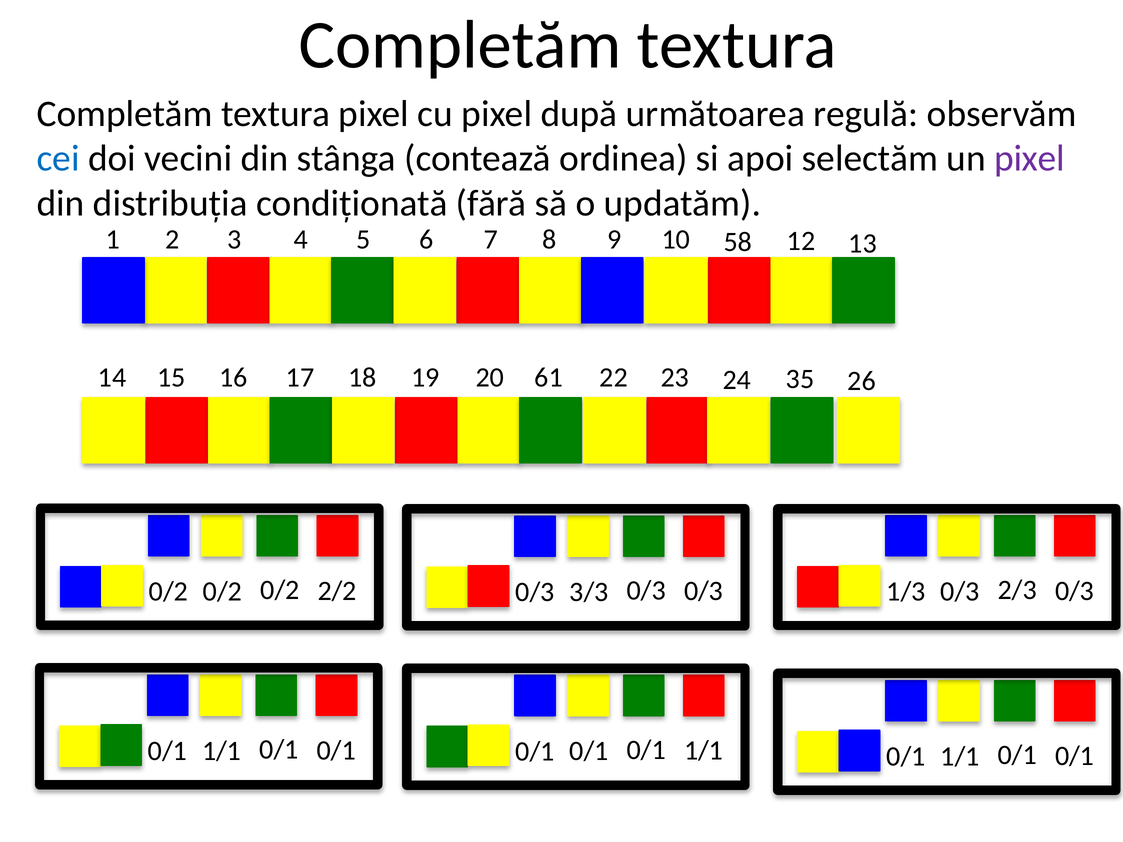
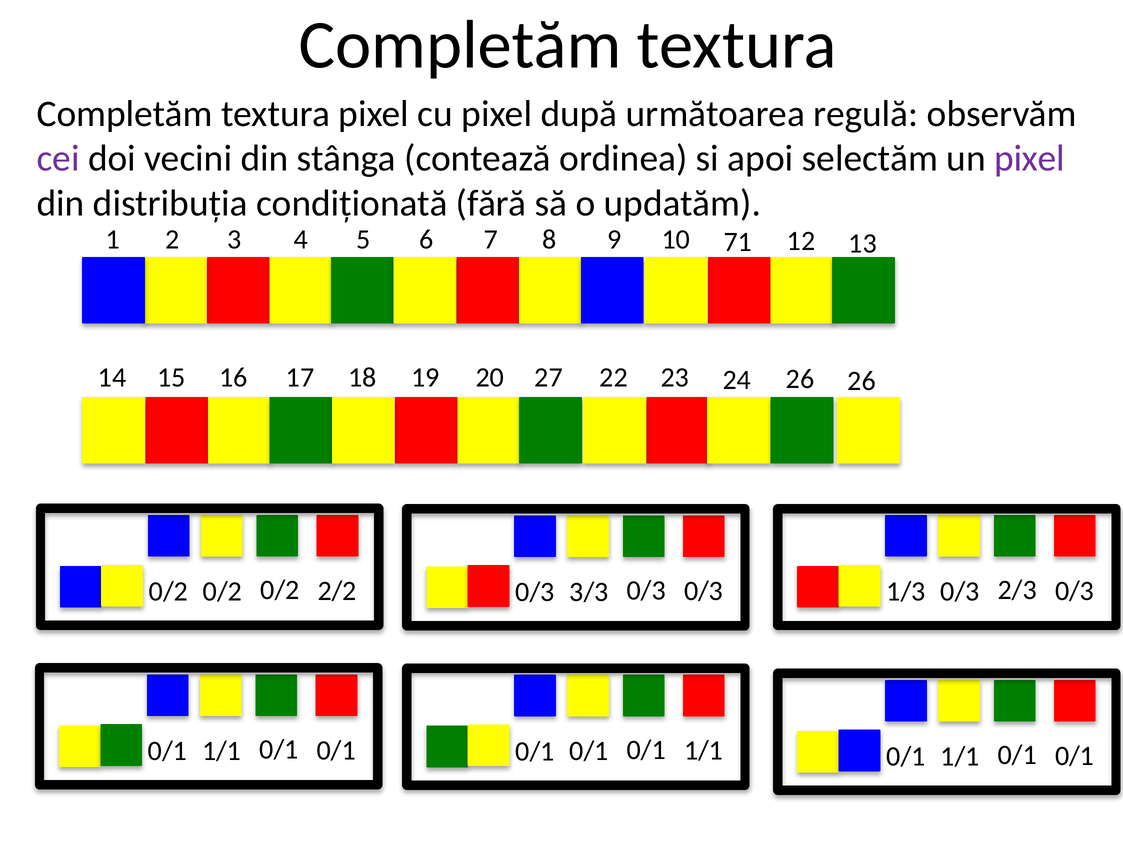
cei colour: blue -> purple (58, 159)
58: 58 -> 71 (738, 242)
61: 61 -> 27 (549, 378)
24 35: 35 -> 26 (800, 379)
